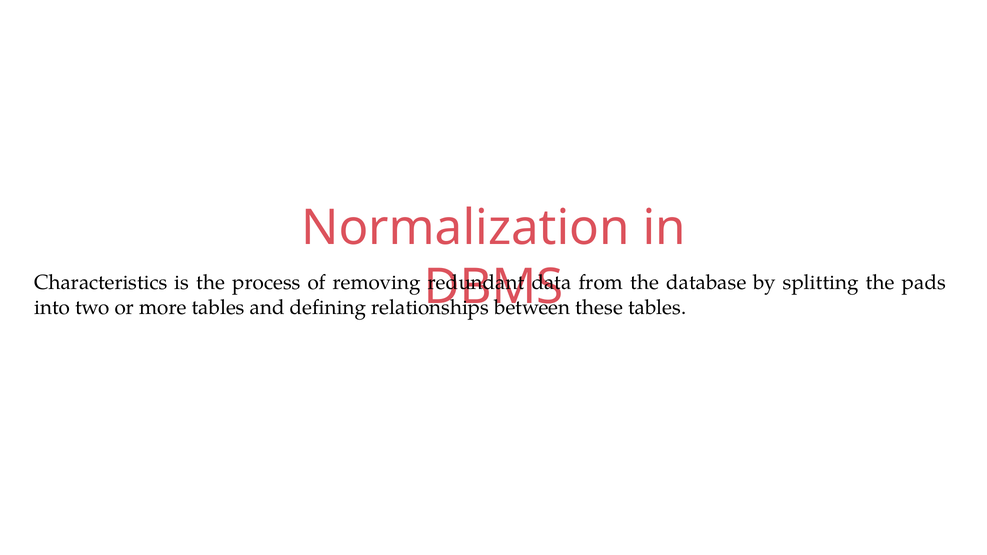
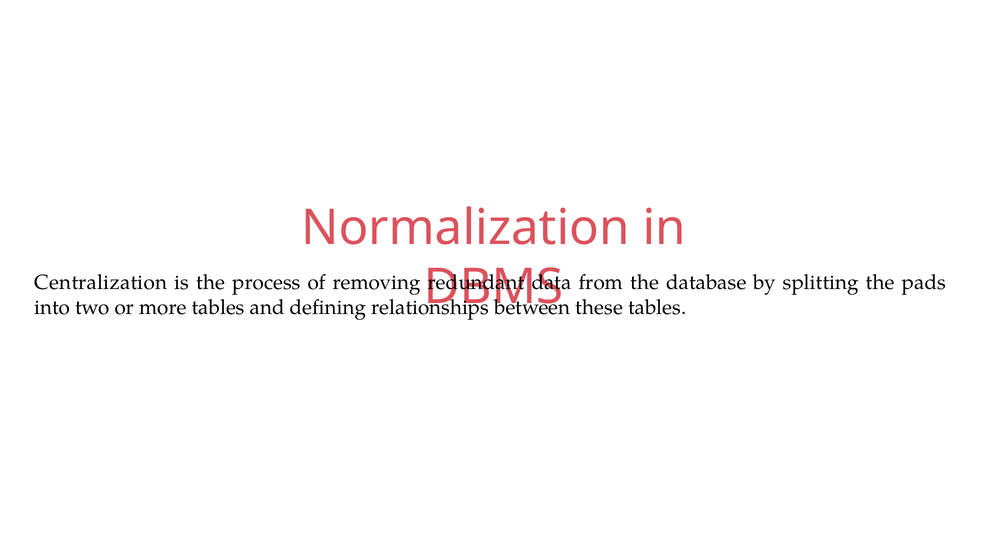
Characteristics: Characteristics -> Centralization (101, 283)
